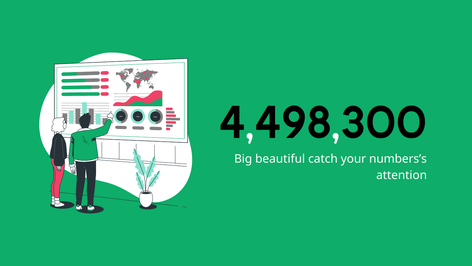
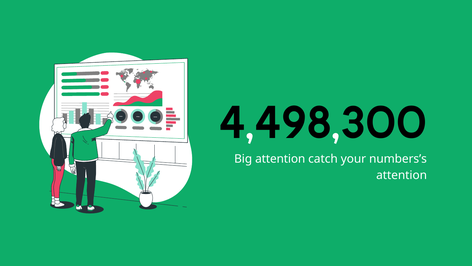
Big beautiful: beautiful -> attention (280, 159)
